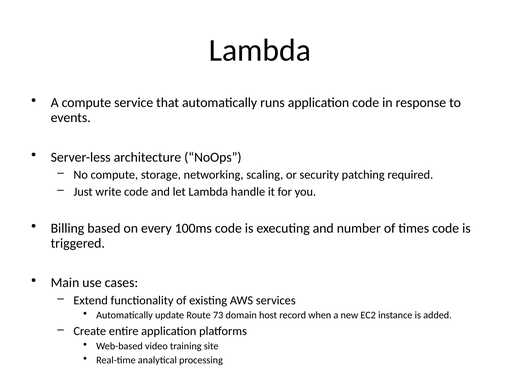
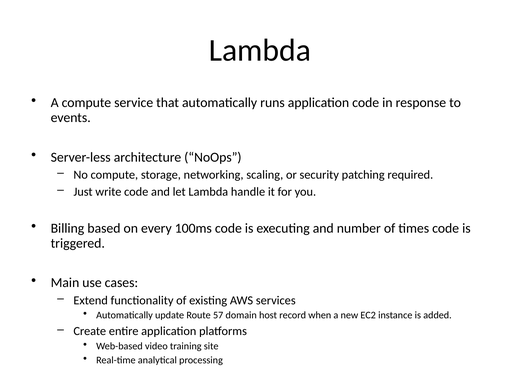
73: 73 -> 57 (218, 315)
